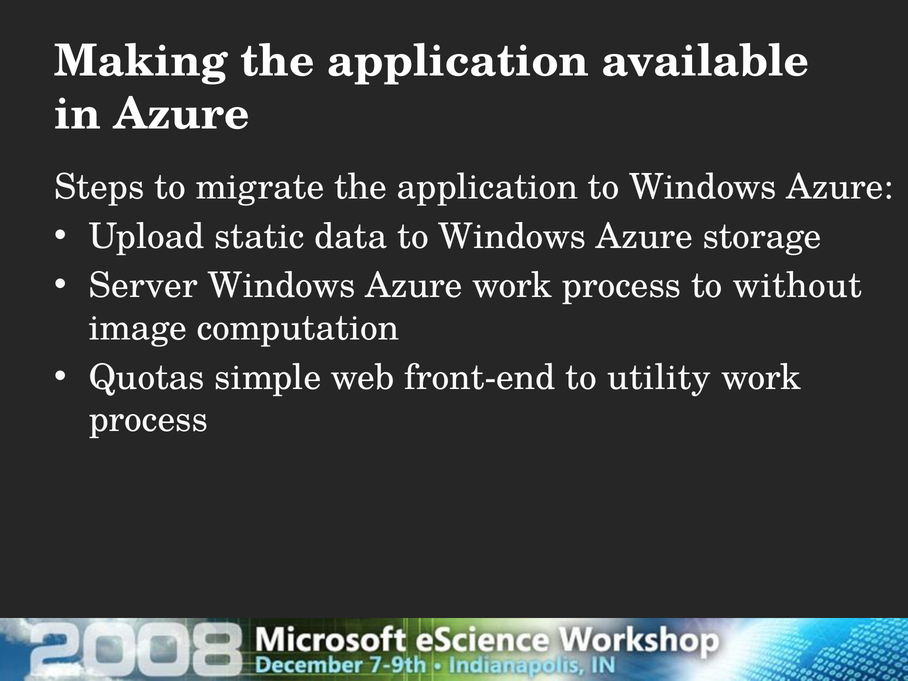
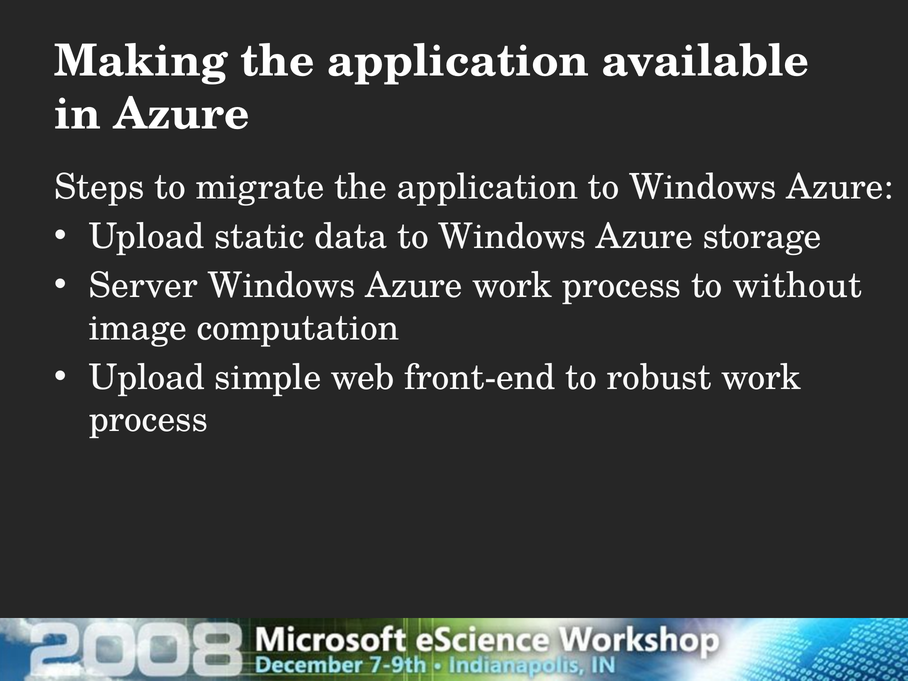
Quotas: Quotas -> Upload (147, 377)
utility: utility -> robust (659, 377)
